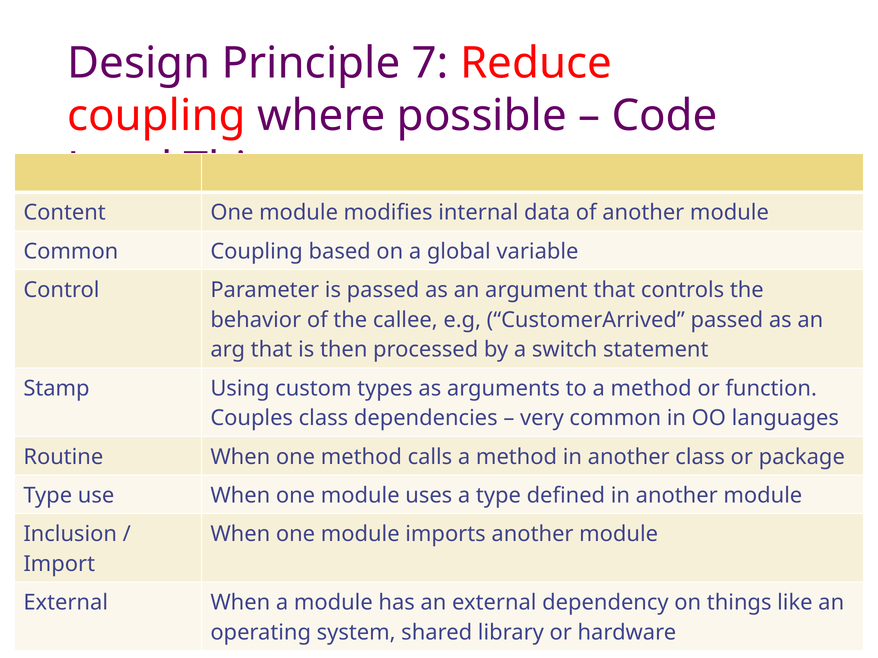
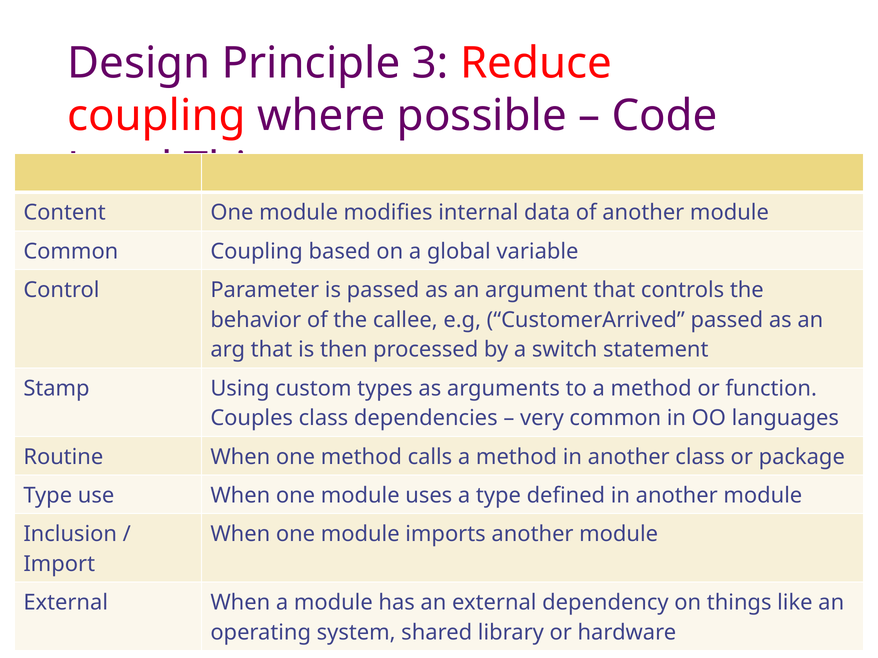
7: 7 -> 3 (430, 63)
